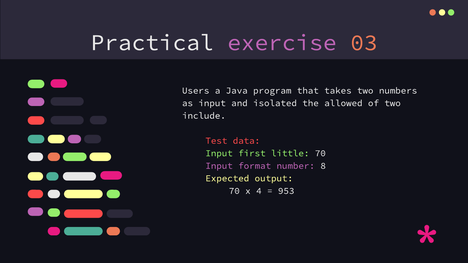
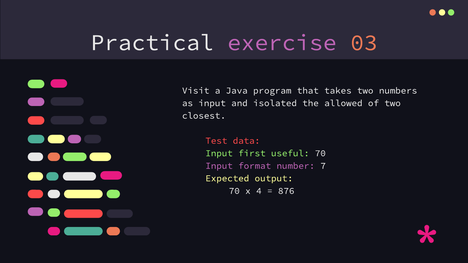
Users: Users -> Visit (196, 91)
include: include -> closest (204, 116)
little: little -> useful (290, 153)
8: 8 -> 7 (323, 166)
953: 953 -> 876 (286, 191)
